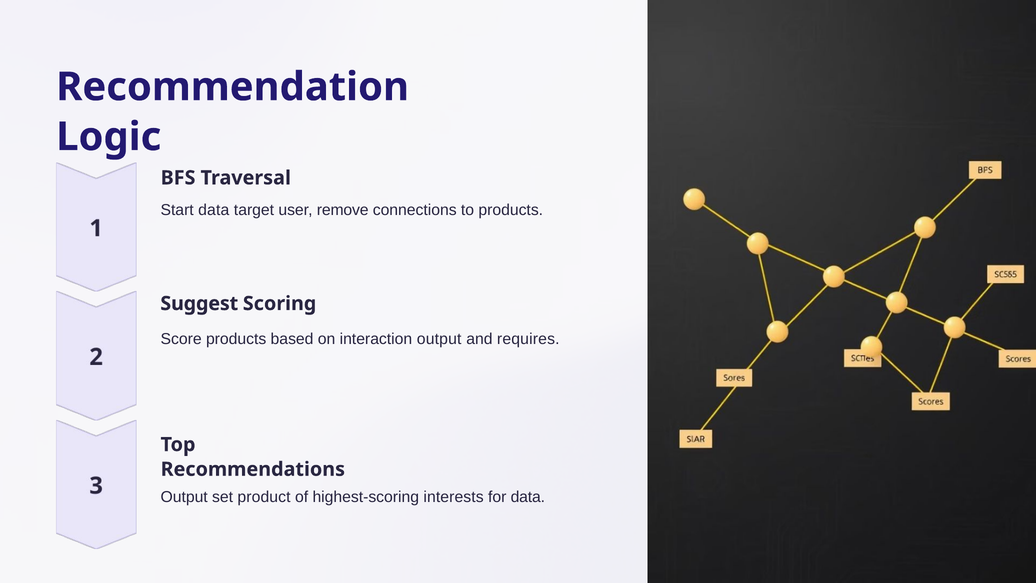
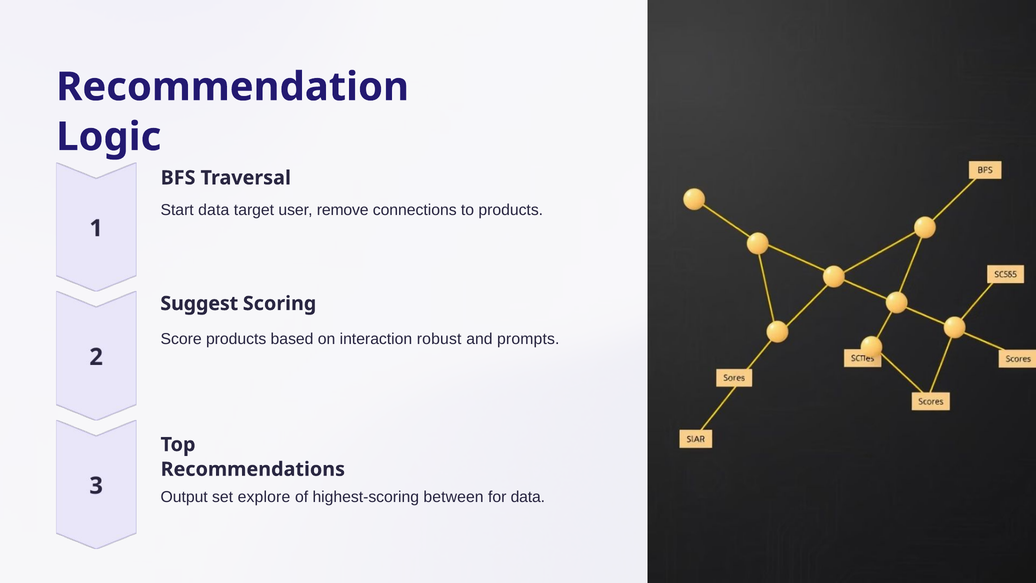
interaction output: output -> robust (439, 339)
requires: requires -> prompts (528, 339)
product: product -> explore (264, 497)
interests: interests -> between (454, 497)
